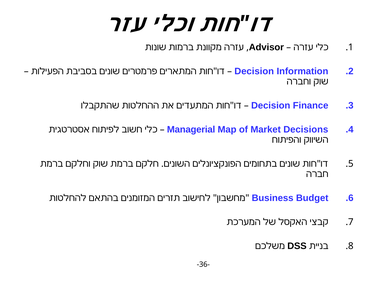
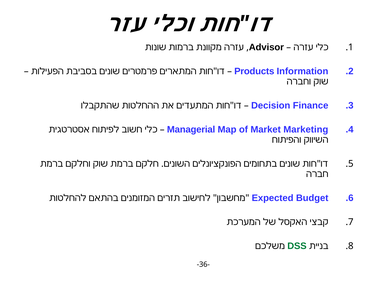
Decision: Decision -> Products (254, 71)
Decisions: Decisions -> Marketing (306, 130)
Business: Business -> Expected (273, 198)
DSS colour: black -> green (297, 246)
